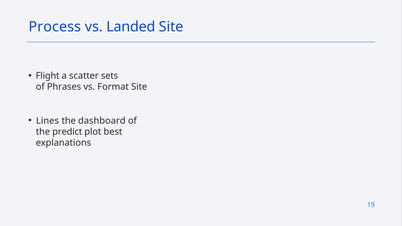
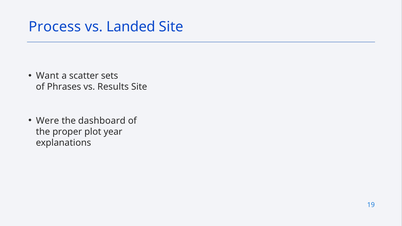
Flight: Flight -> Want (48, 76)
Format: Format -> Results (113, 87)
Lines: Lines -> Were (48, 121)
predict: predict -> proper (67, 132)
best: best -> year (113, 132)
